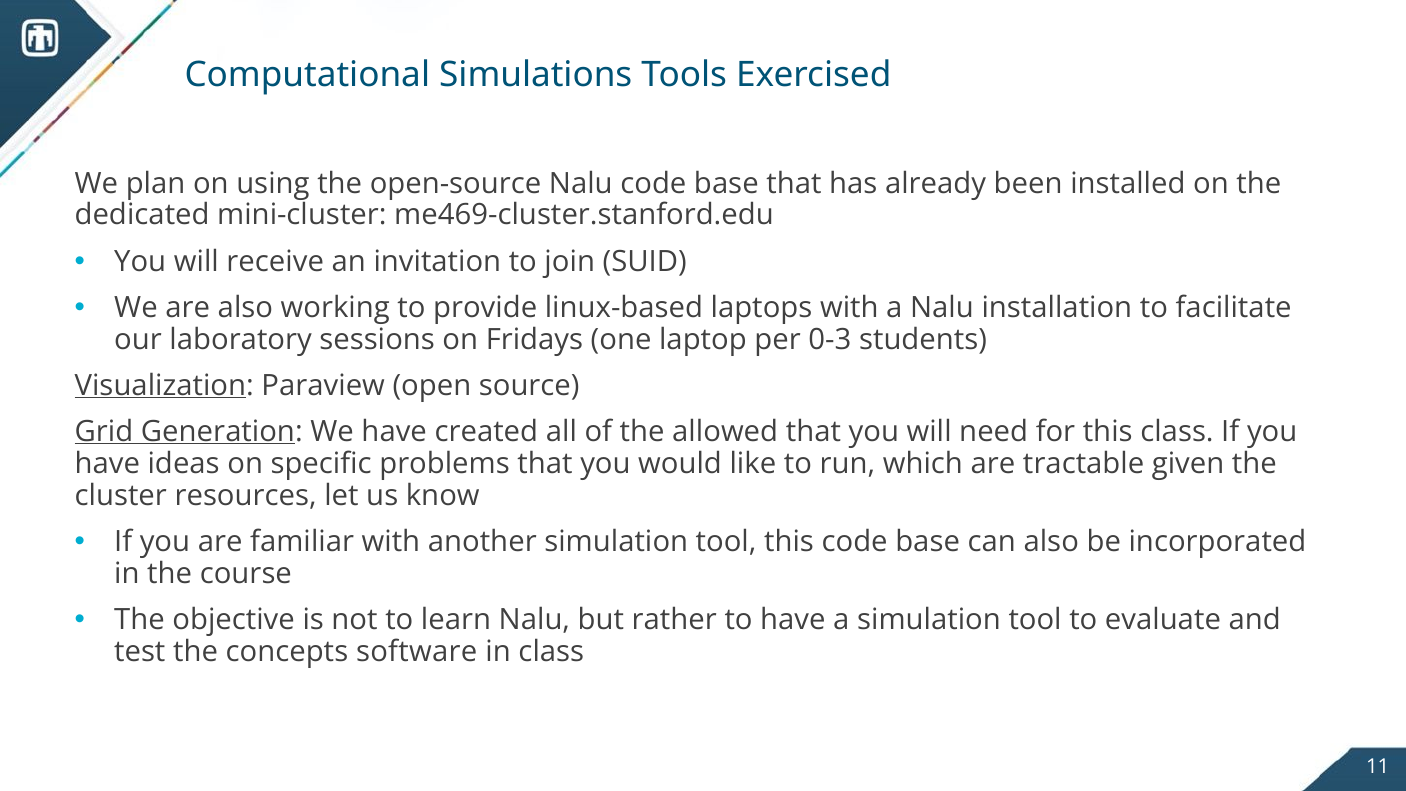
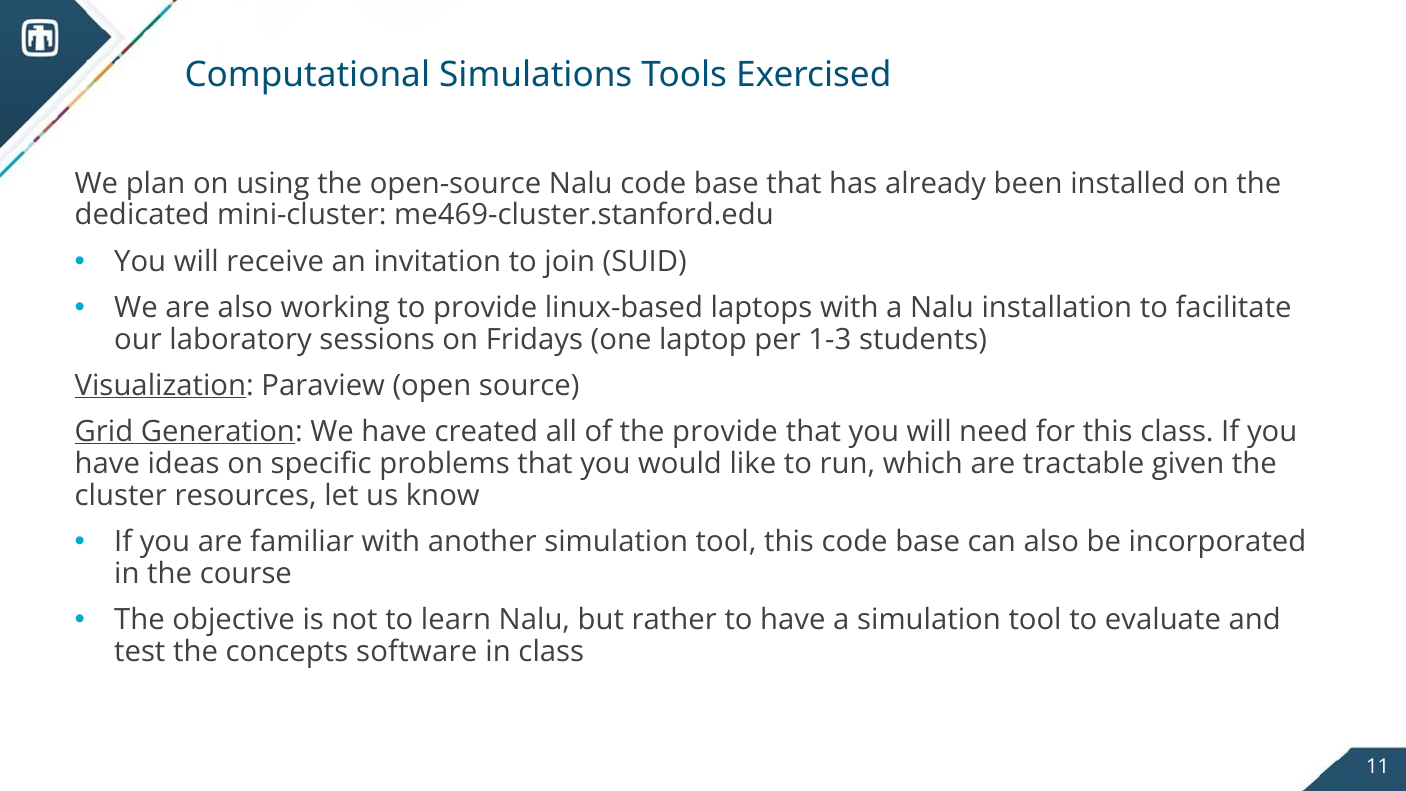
0-3: 0-3 -> 1-3 (830, 340)
the allowed: allowed -> provide (725, 432)
